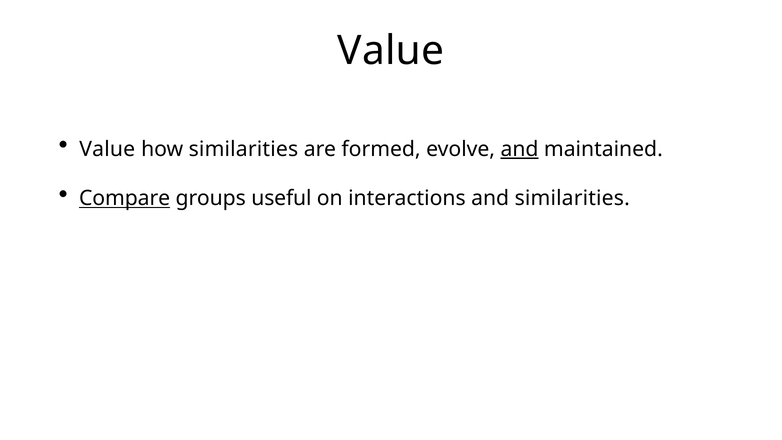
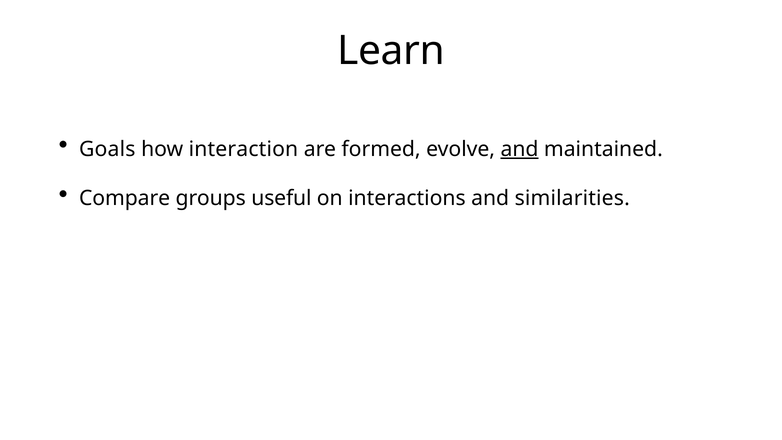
Value: Value -> Learn (391, 51)
Value: Value -> Goals (107, 149)
how similarities: similarities -> interaction (243, 149)
Compare underline: present -> none (125, 198)
